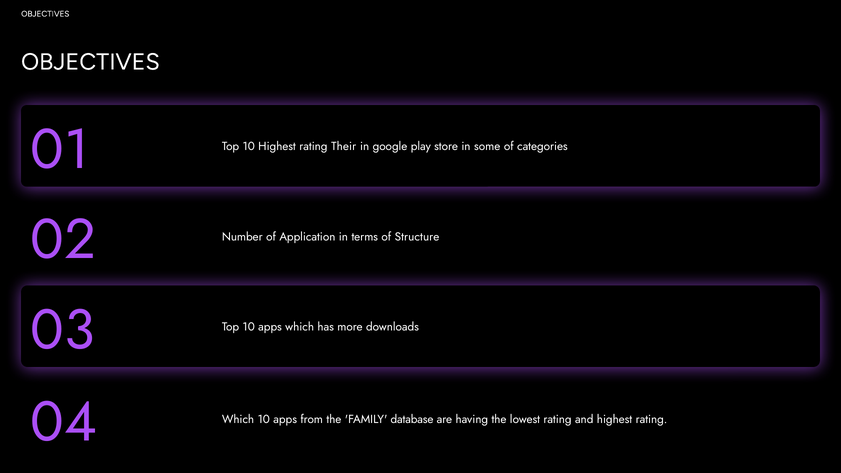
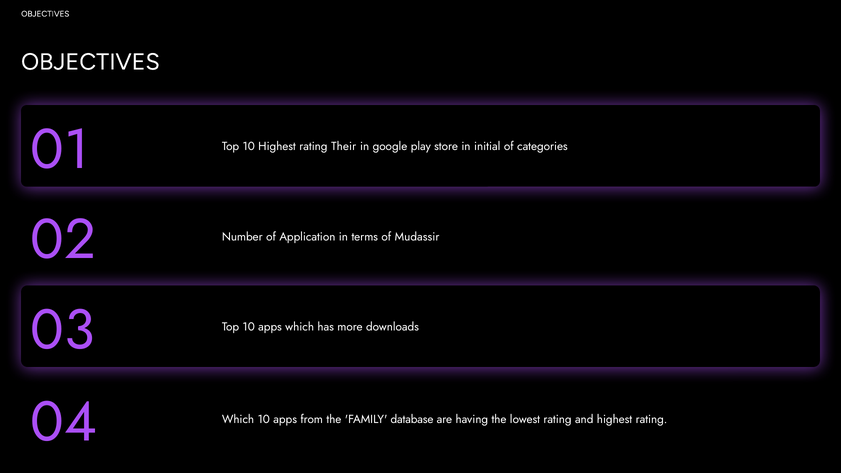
some: some -> initial (487, 147)
Structure: Structure -> Mudassir (417, 237)
